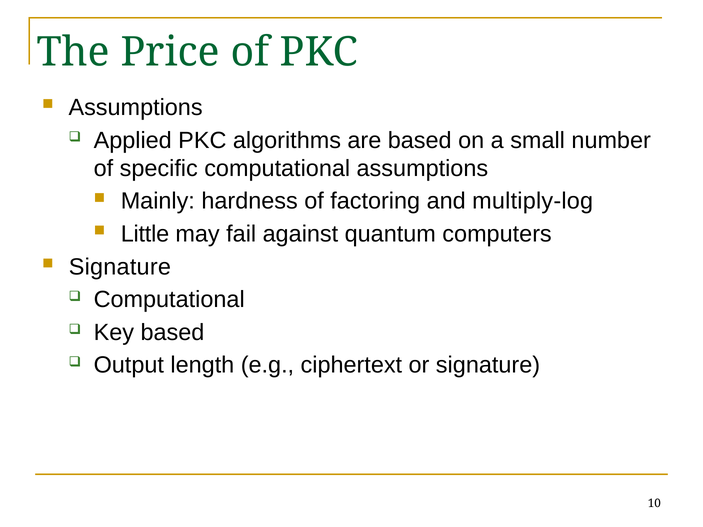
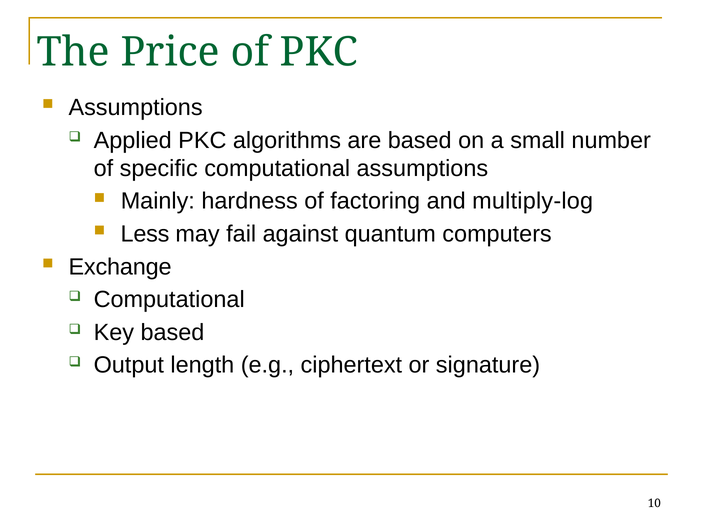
Little: Little -> Less (145, 234)
Signature: Signature -> Exchange (120, 267)
